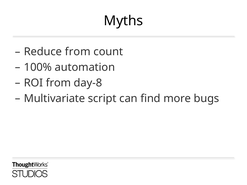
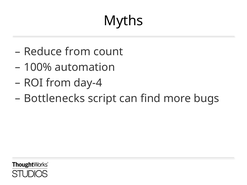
day-8: day-8 -> day-4 (88, 83)
Multivariate: Multivariate -> Bottlenecks (54, 99)
